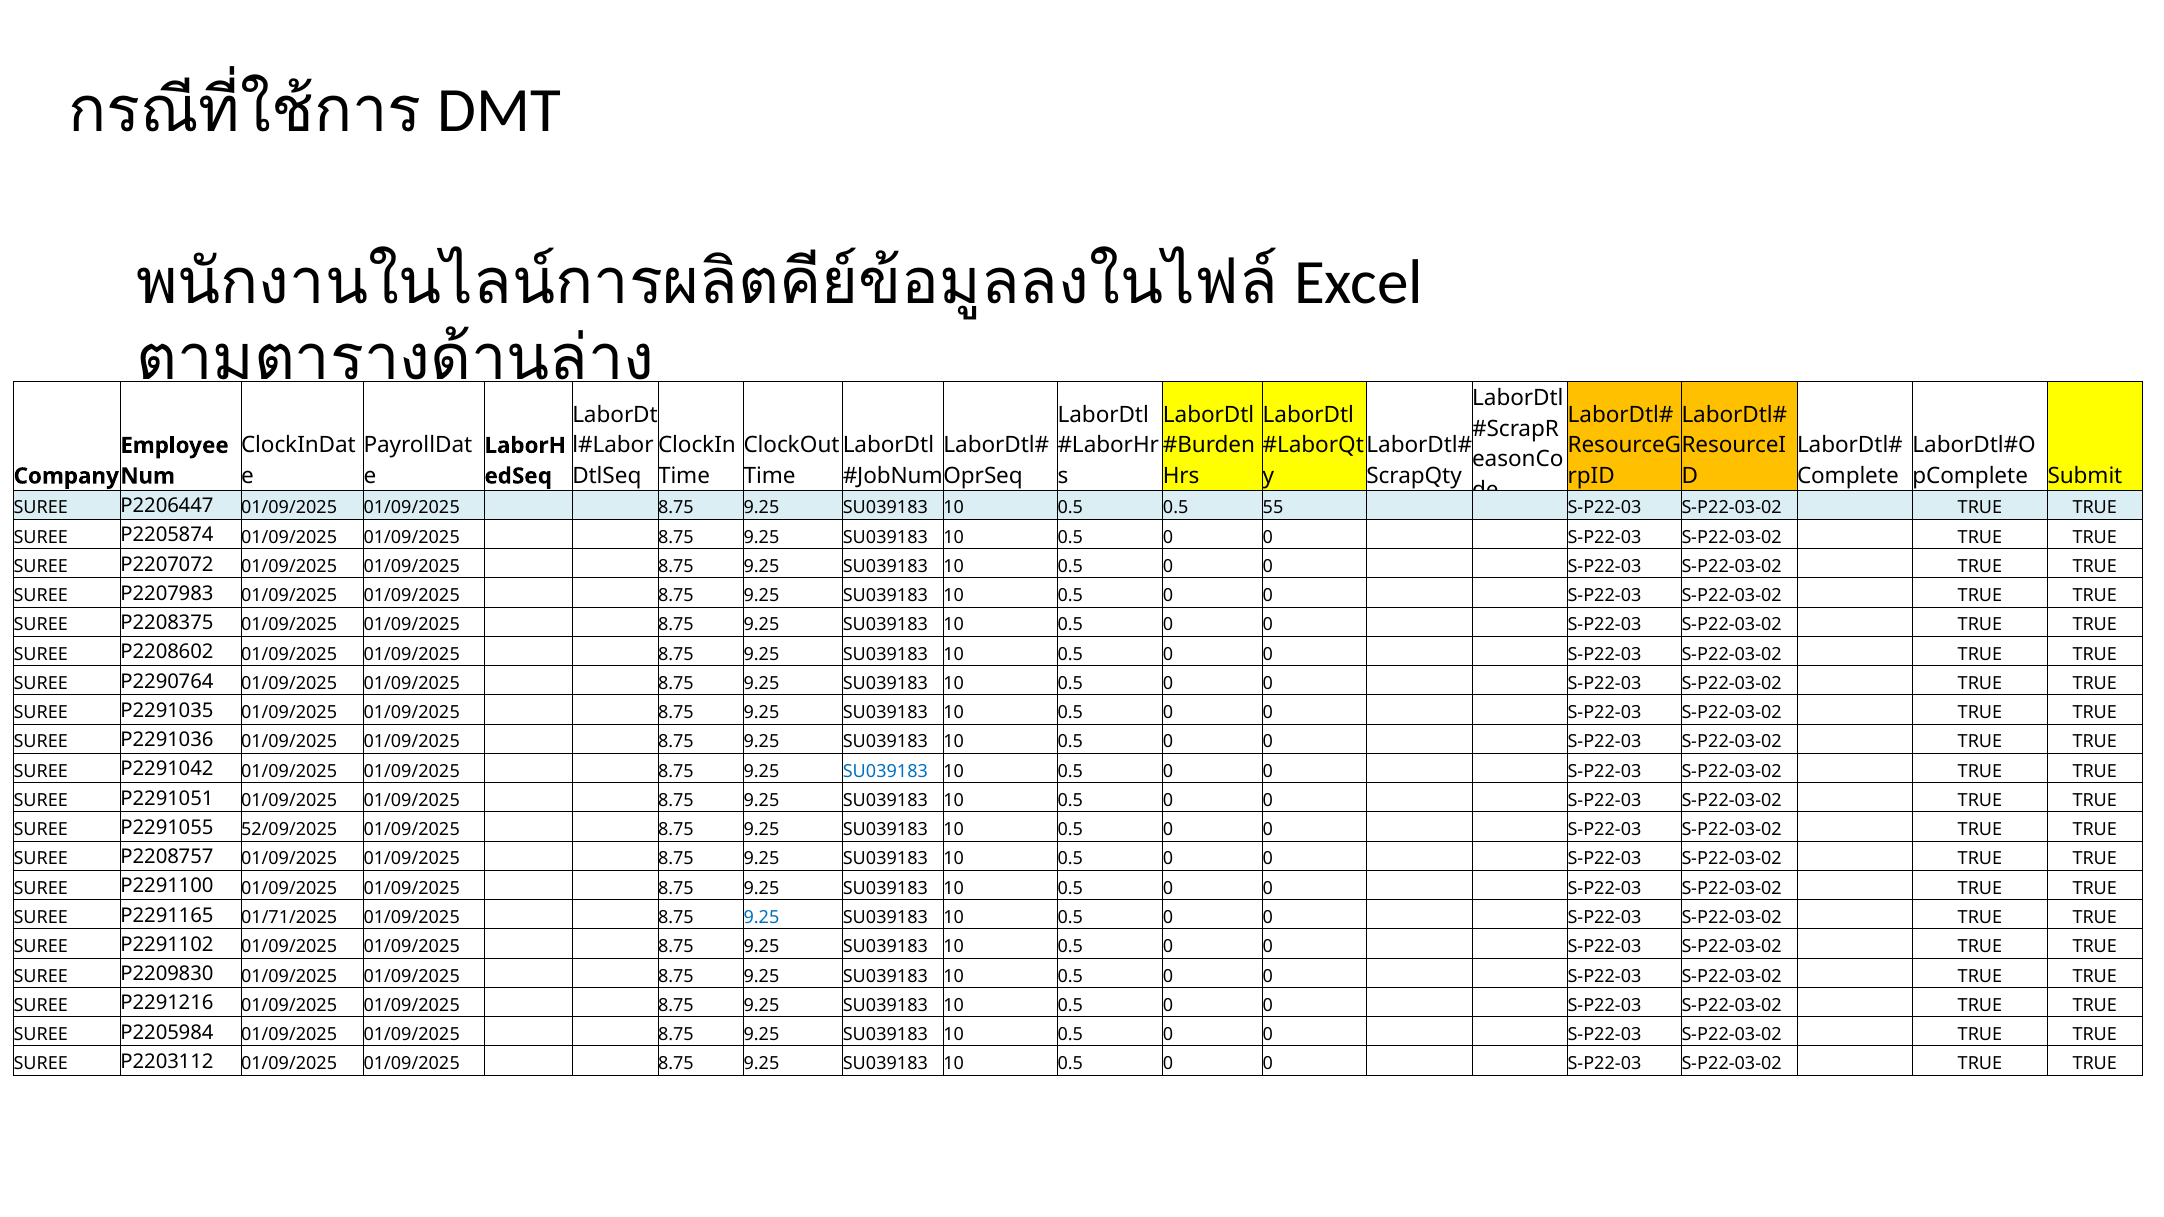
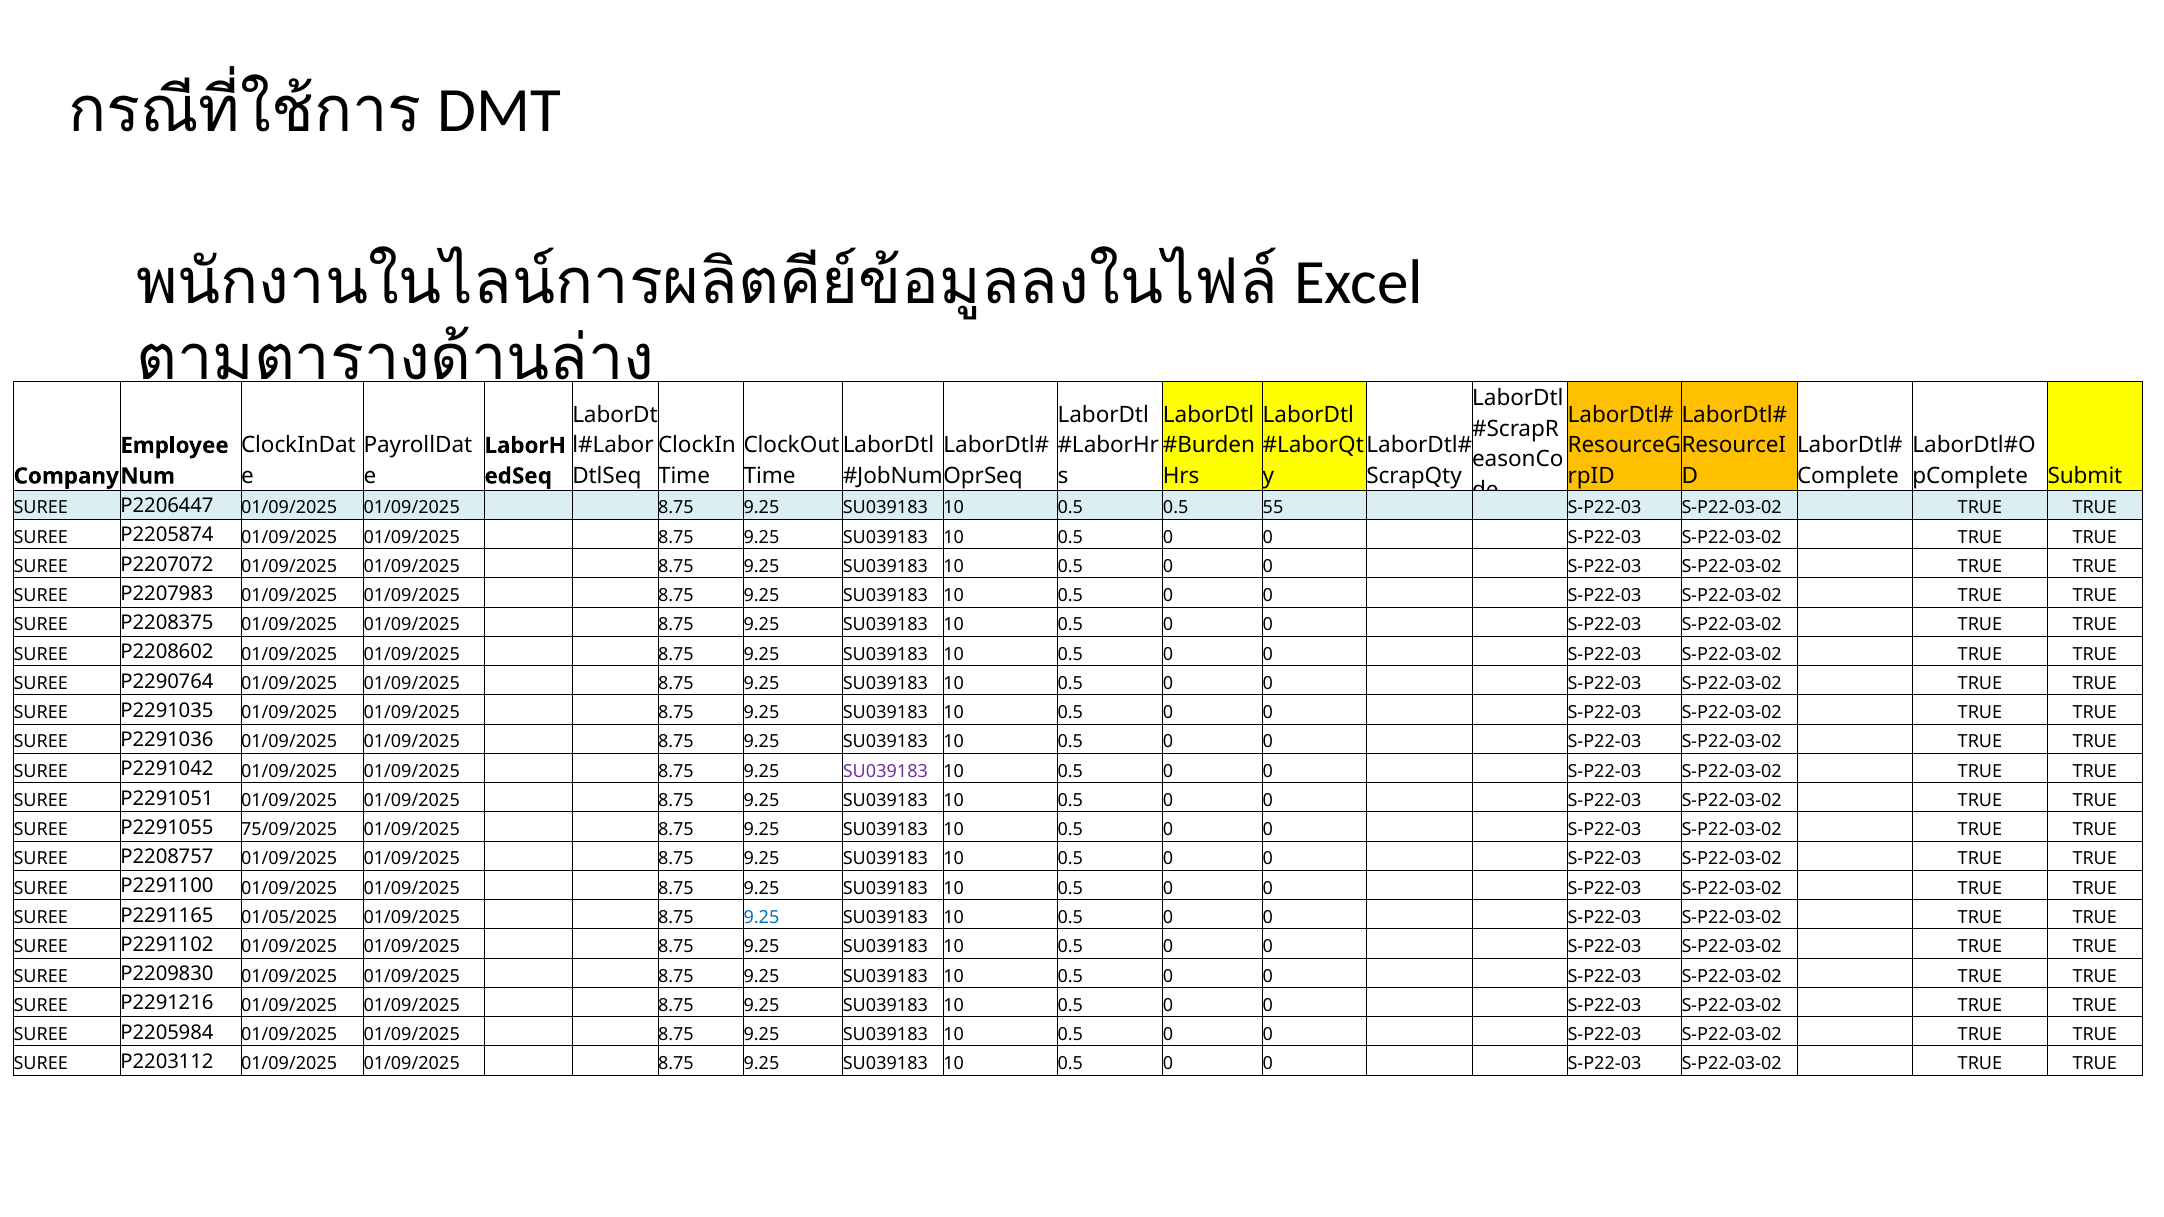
SU039183 colour: blue -> purple (885, 771)
52/09/2025: 52/09/2025 -> 75/09/2025 (289, 830)
01/71/2025: 01/71/2025 -> 01/05/2025 (289, 918)
